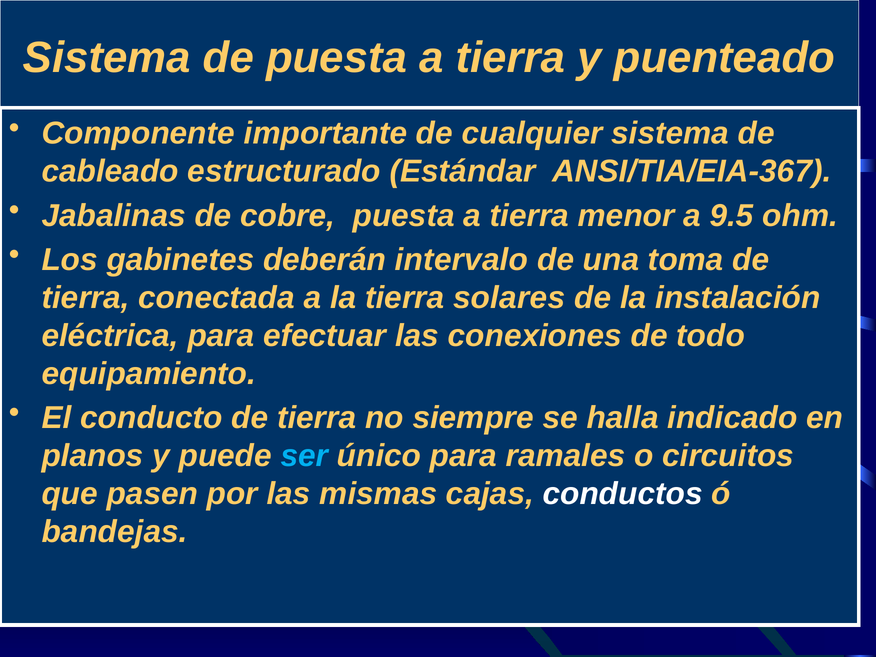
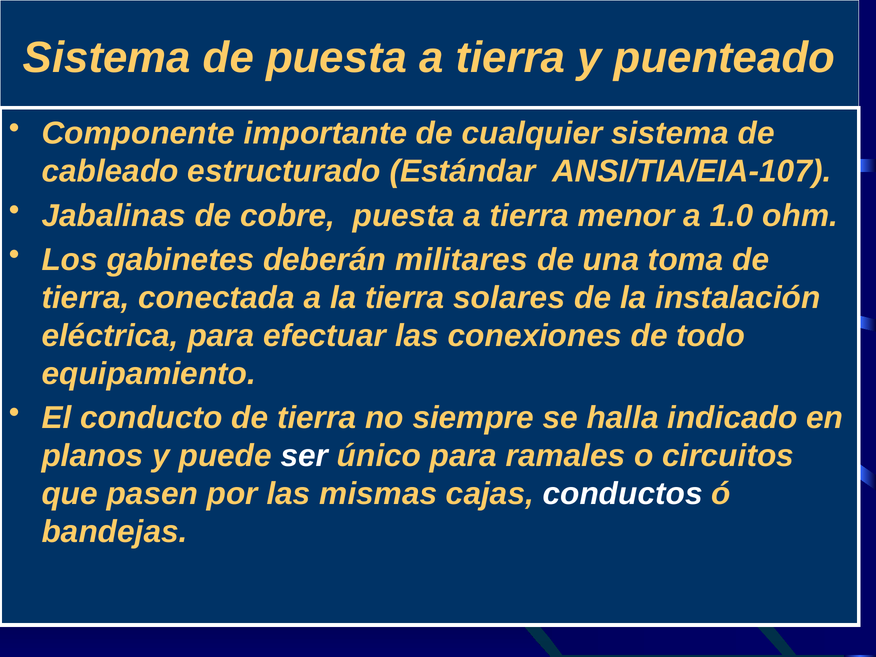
ANSI/TIA/EIA-367: ANSI/TIA/EIA-367 -> ANSI/TIA/EIA-107 (692, 171)
9.5: 9.5 -> 1.0 (732, 216)
intervalo: intervalo -> militares (462, 260)
ser colour: light blue -> white (304, 456)
